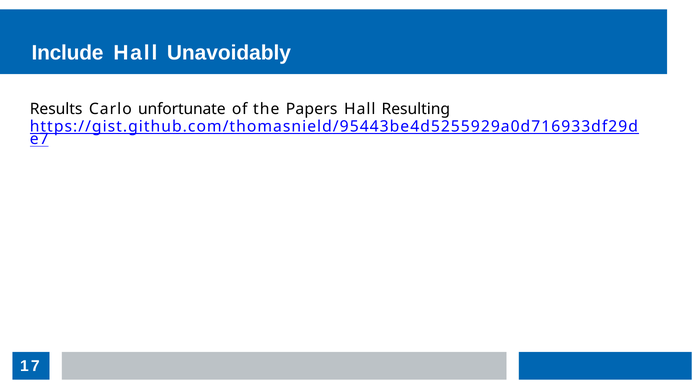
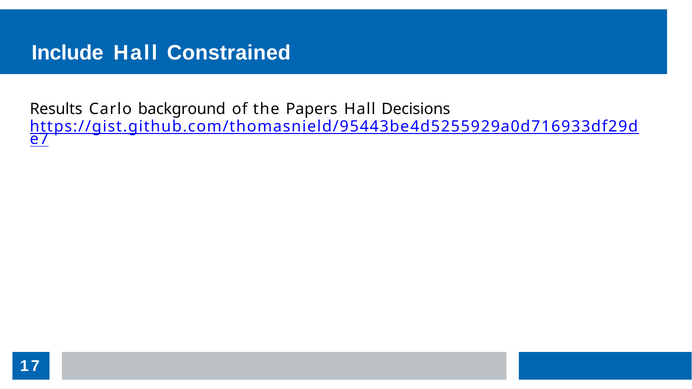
Unavoidably: Unavoidably -> Constrained (229, 53)
unfortunate: unfortunate -> background (182, 109)
Resulting: Resulting -> Decisions (416, 109)
